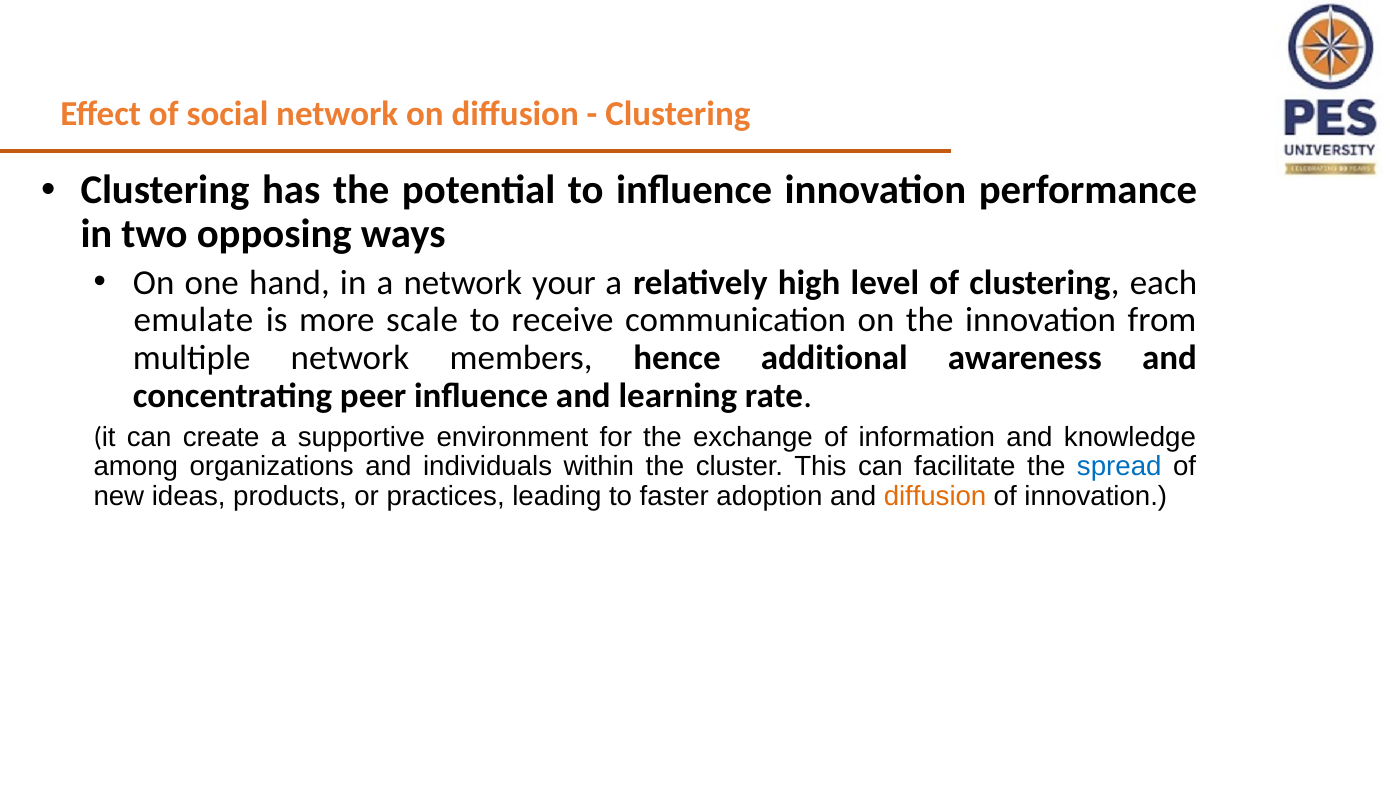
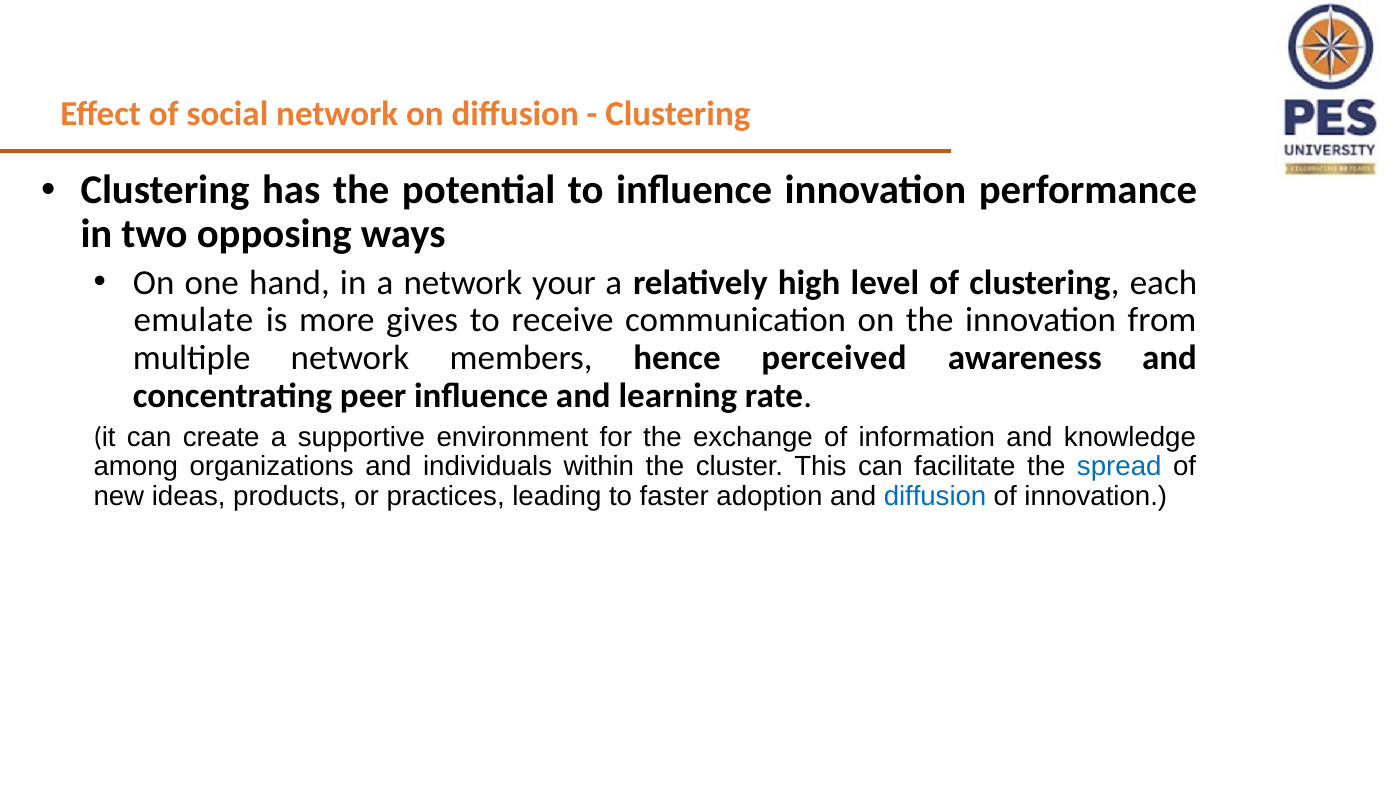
scale: scale -> gives (422, 320)
additional: additional -> perceived (834, 358)
diffusion colour: orange -> blue (935, 497)
